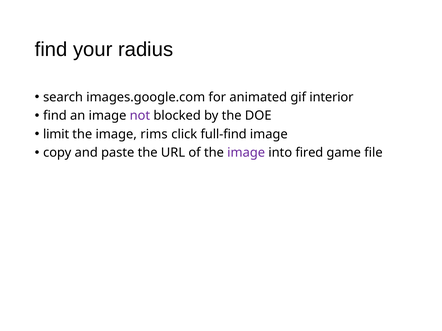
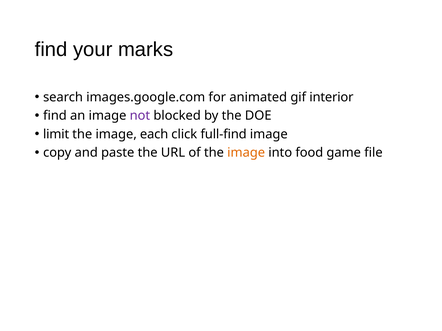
radius: radius -> marks (146, 50)
rims: rims -> each (154, 134)
image colour: purple -> orange (246, 153)
fired: fired -> food (309, 153)
